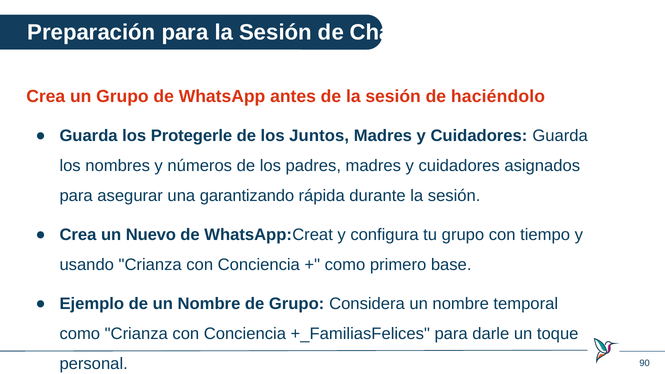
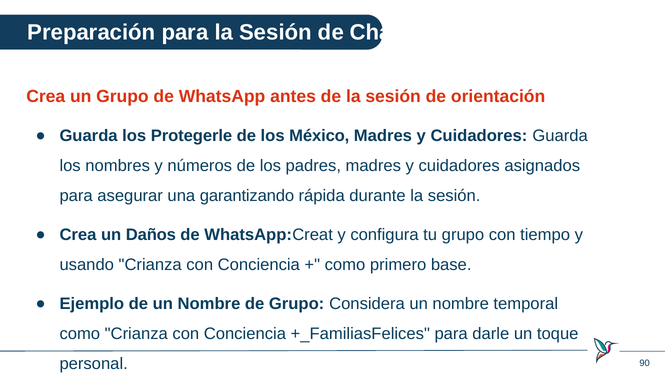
haciéndolo: haciéndolo -> orientación (498, 96)
Juntos: Juntos -> México (319, 136)
Nuevo: Nuevo -> Daños (151, 235)
